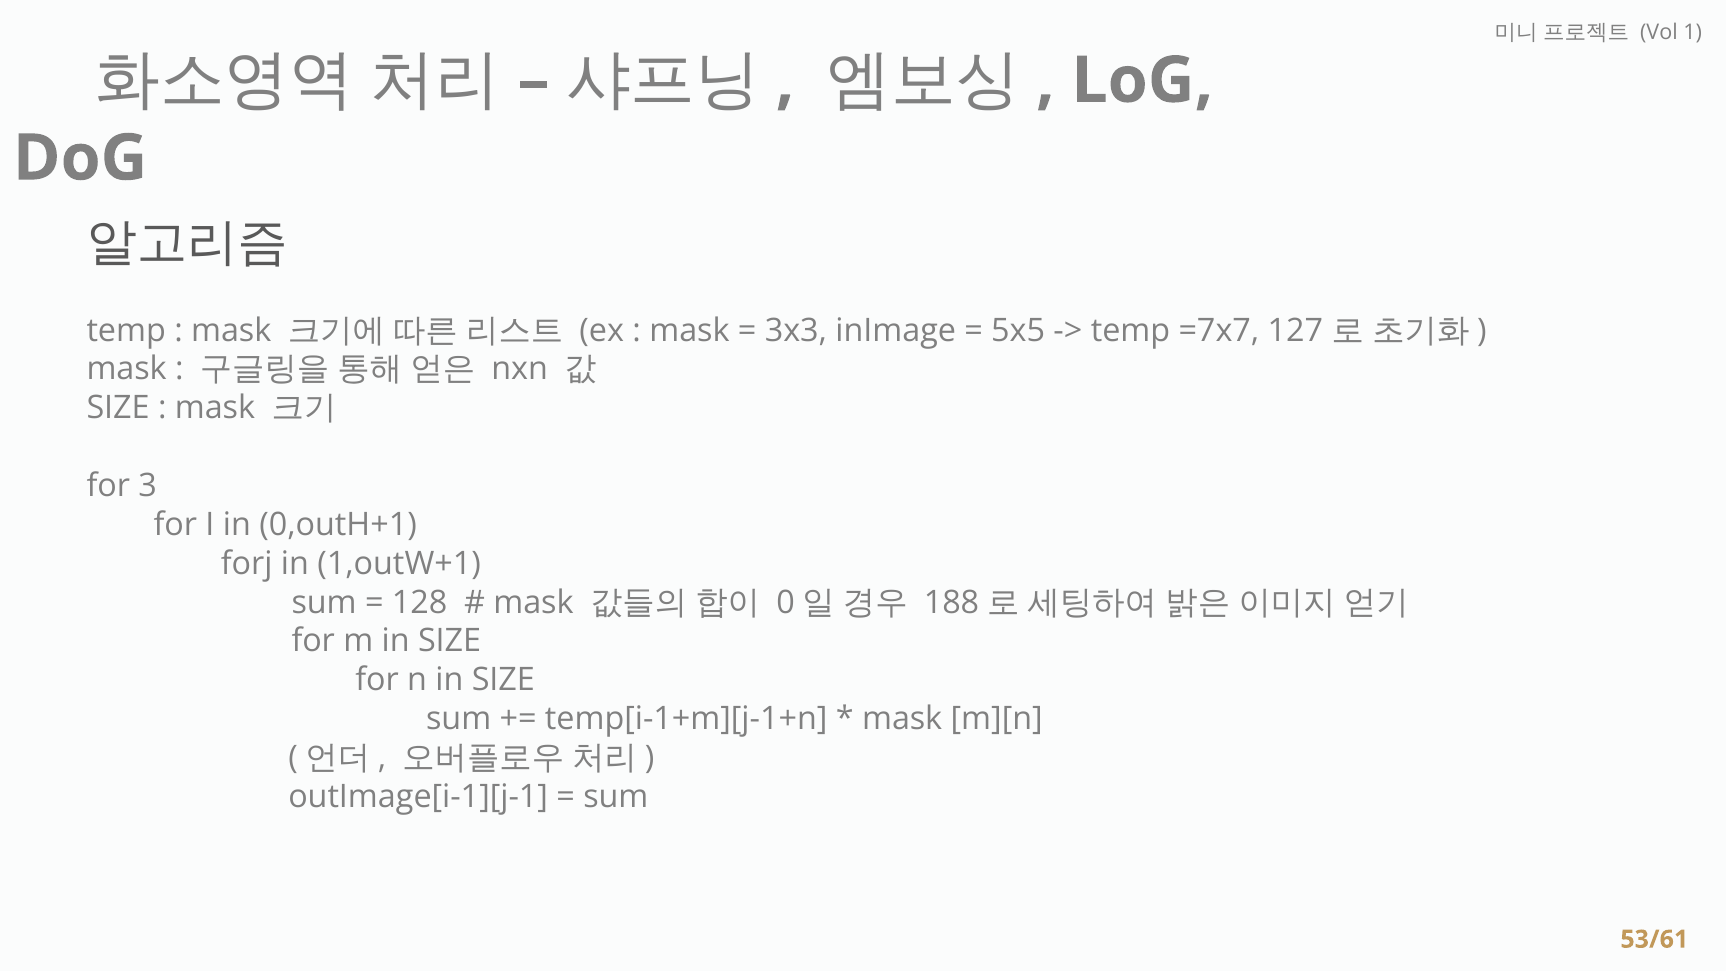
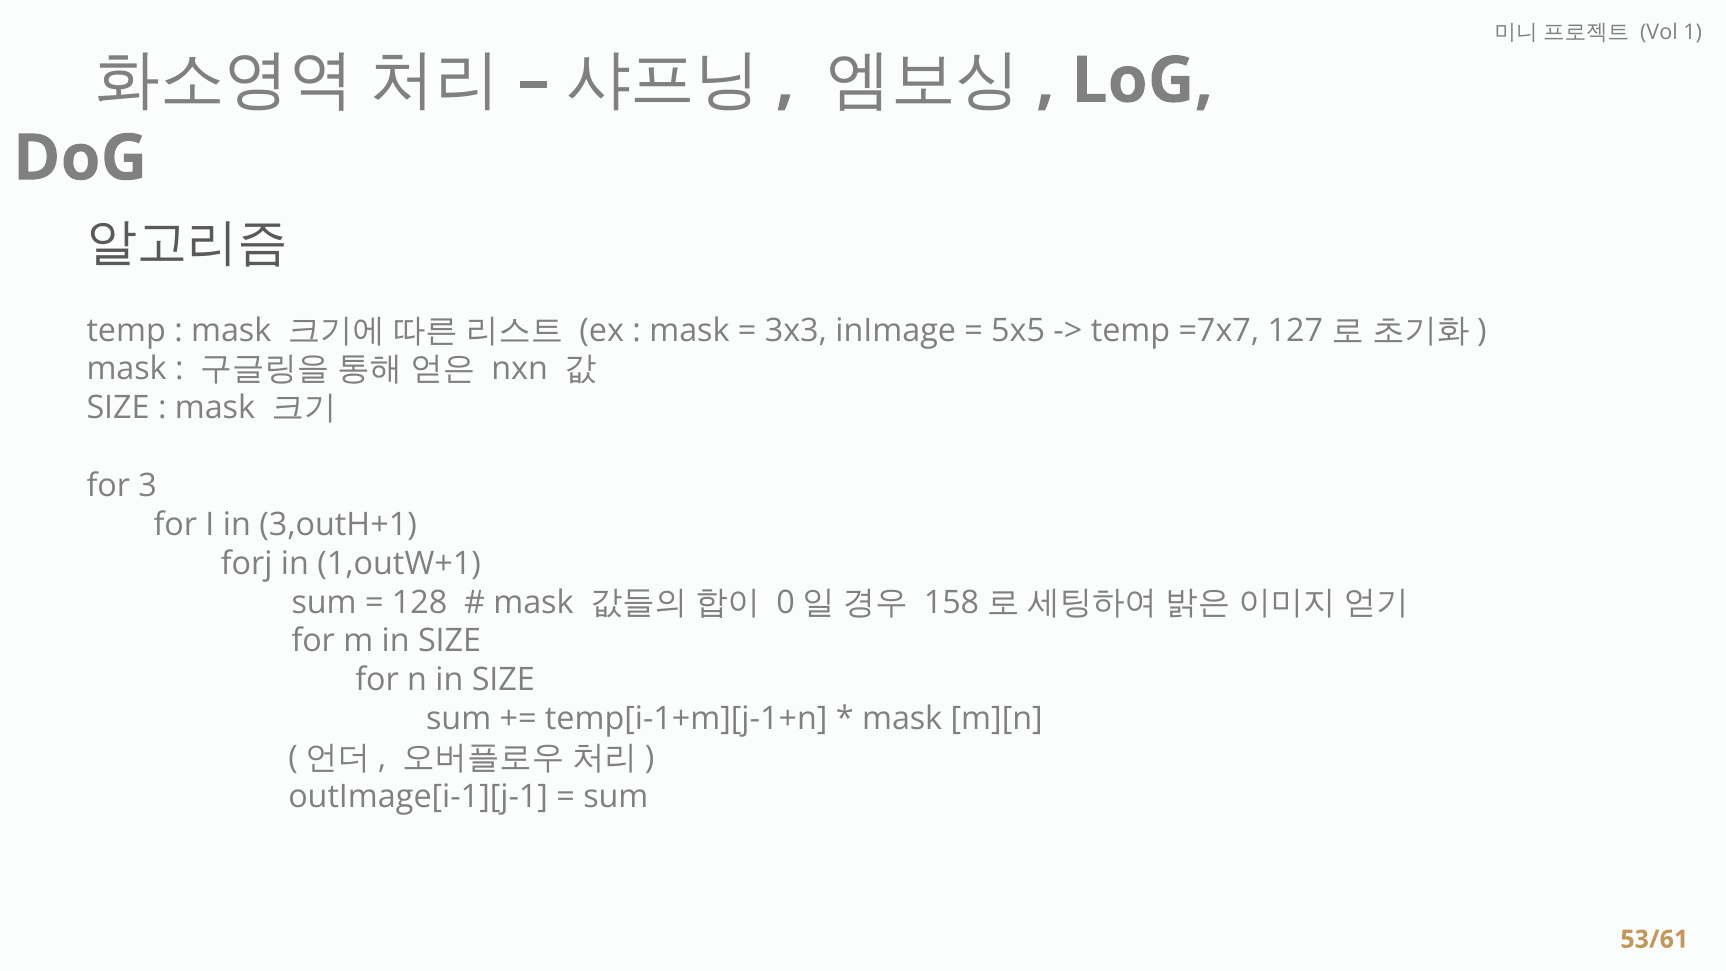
0,outH+1: 0,outH+1 -> 3,outH+1 (338, 525)
188: 188 -> 158 (952, 602)
